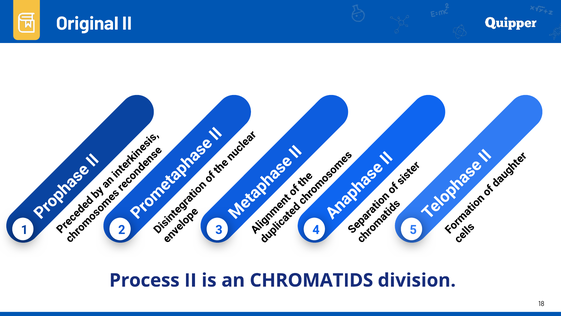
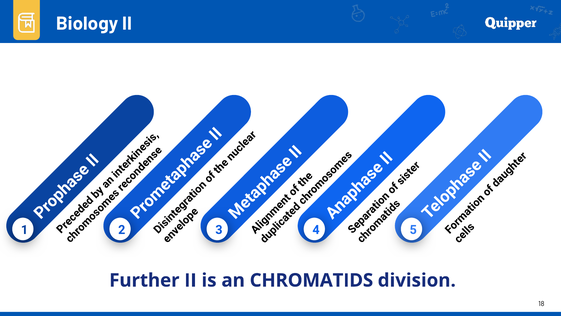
Original: Original -> Biology (87, 24)
Process: Process -> Further (144, 280)
